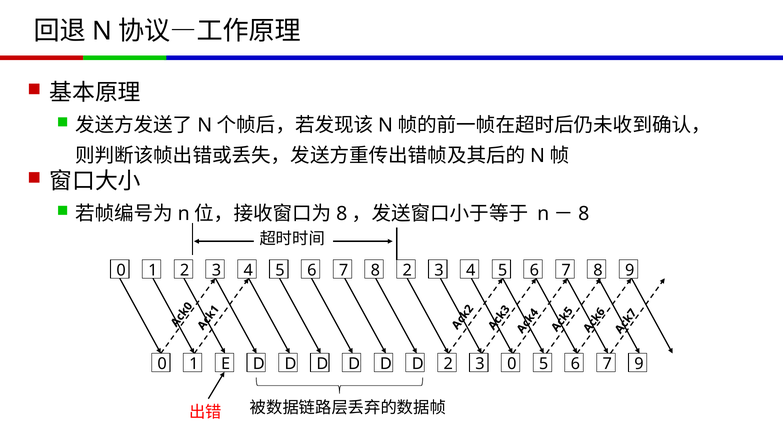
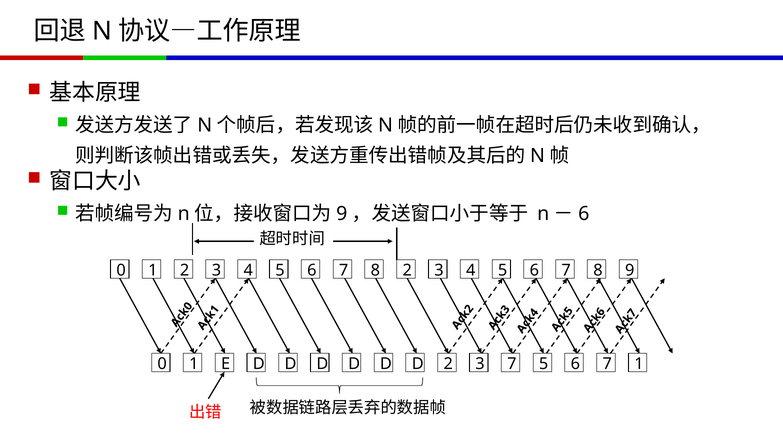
8: 8 -> 9 (342, 213)
8: 8 -> 6 (584, 213)
3 0: 0 -> 7 (512, 363)
7 9: 9 -> 1 (639, 363)
